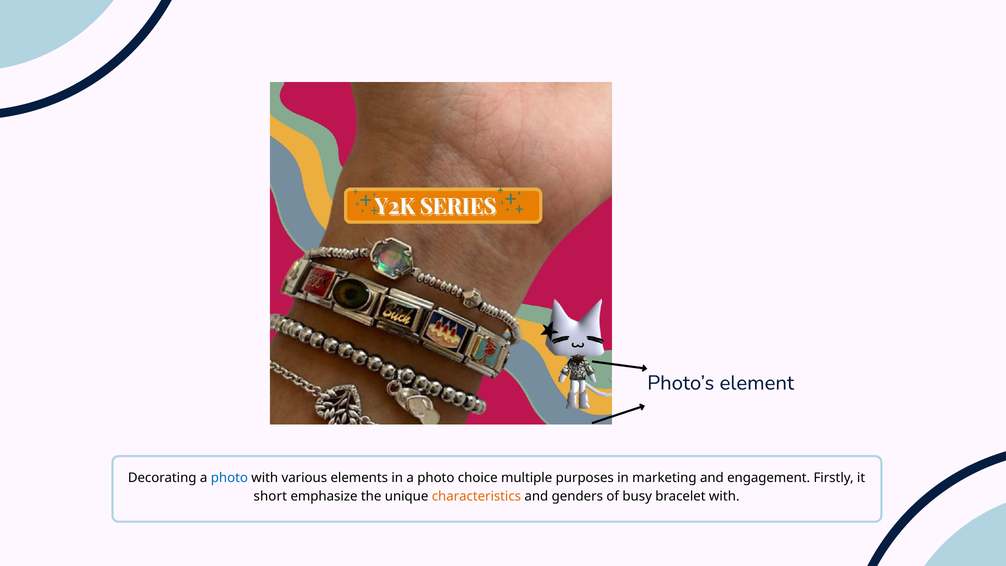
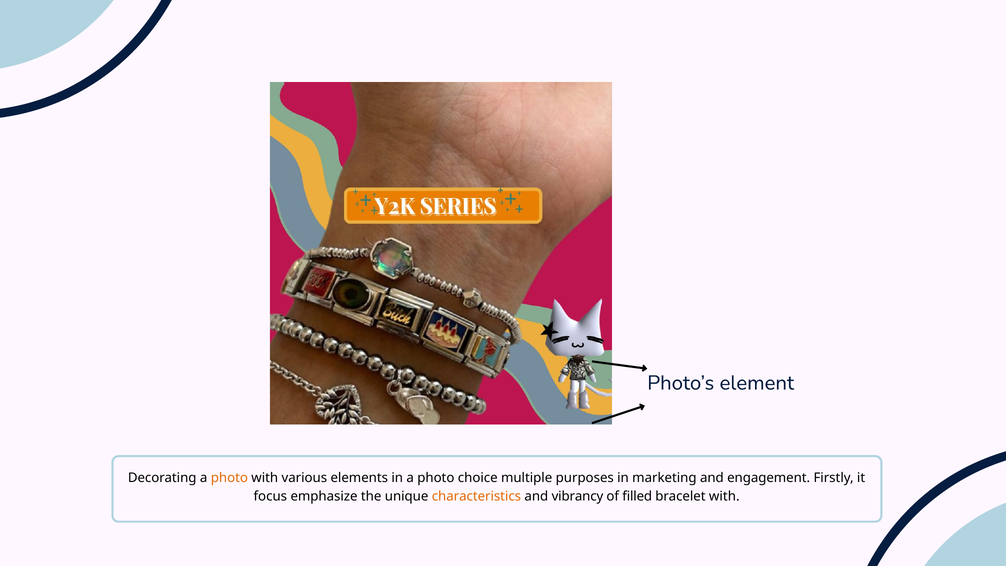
photo colour: blue -> orange (229, 478)
short: short -> focus (270, 496)
genders: genders -> vibrancy (577, 496)
busy: busy -> filled (637, 496)
